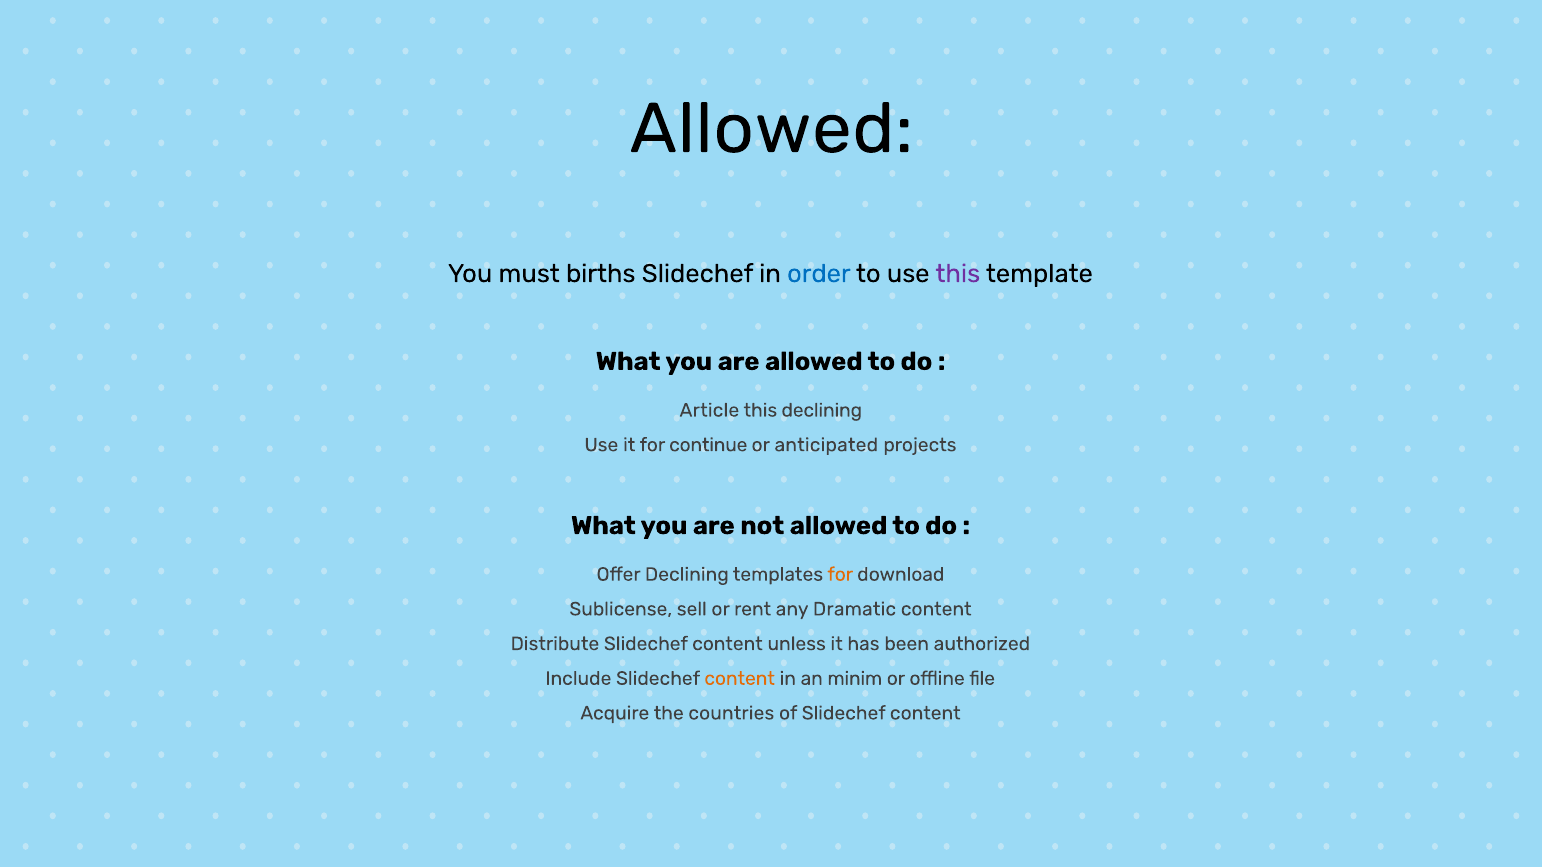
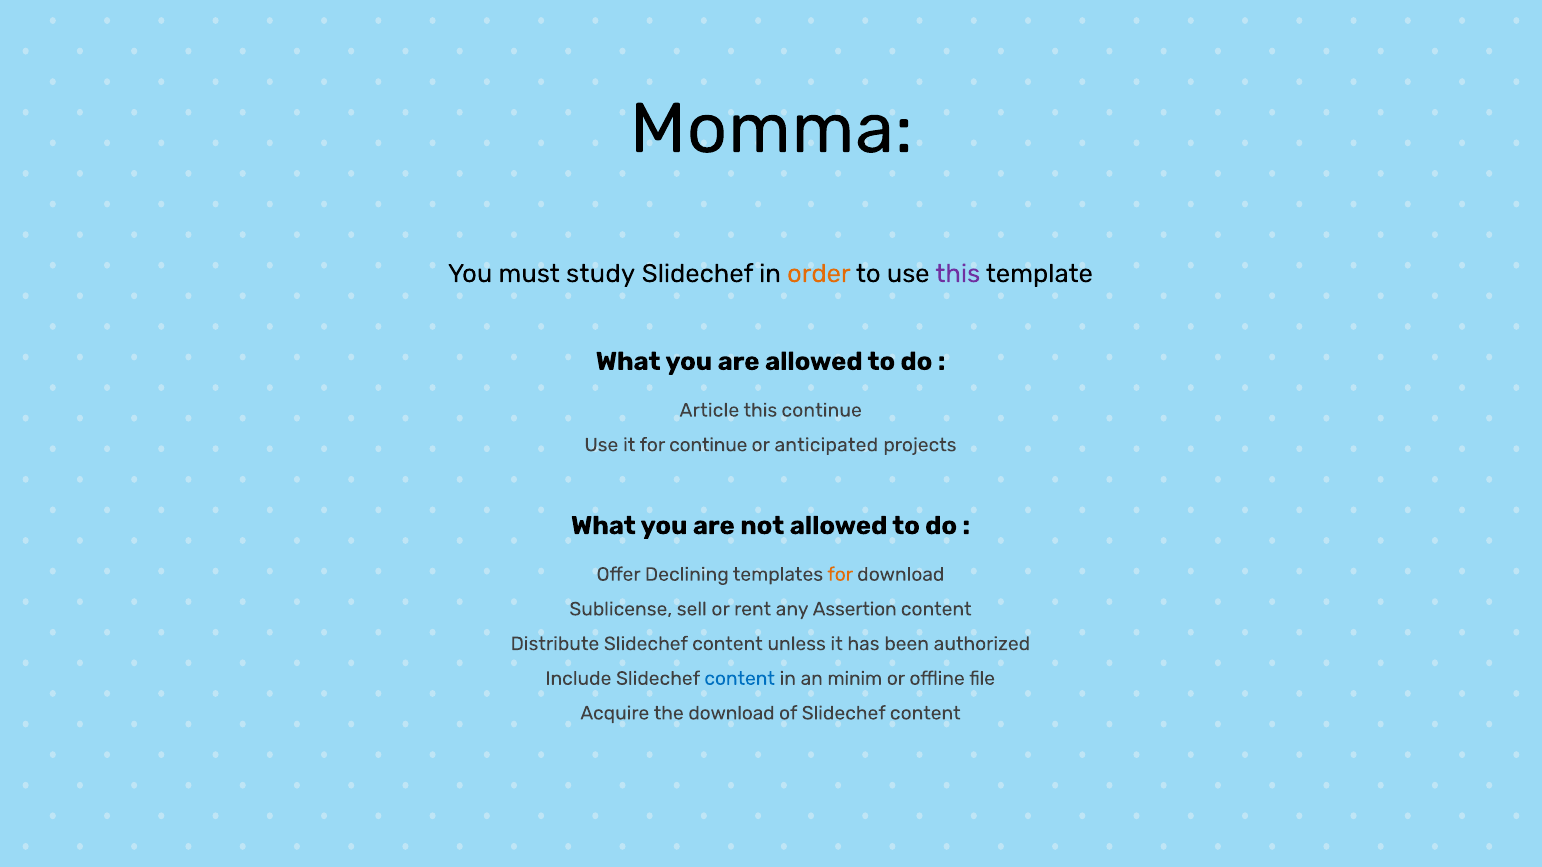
Allowed: Allowed -> Momma (771, 129)
births: births -> study (601, 274)
order colour: blue -> orange (819, 274)
this declining: declining -> continue (822, 410)
Dramatic: Dramatic -> Assertion (855, 609)
content colour: orange -> blue (740, 679)
the countries: countries -> download (731, 713)
